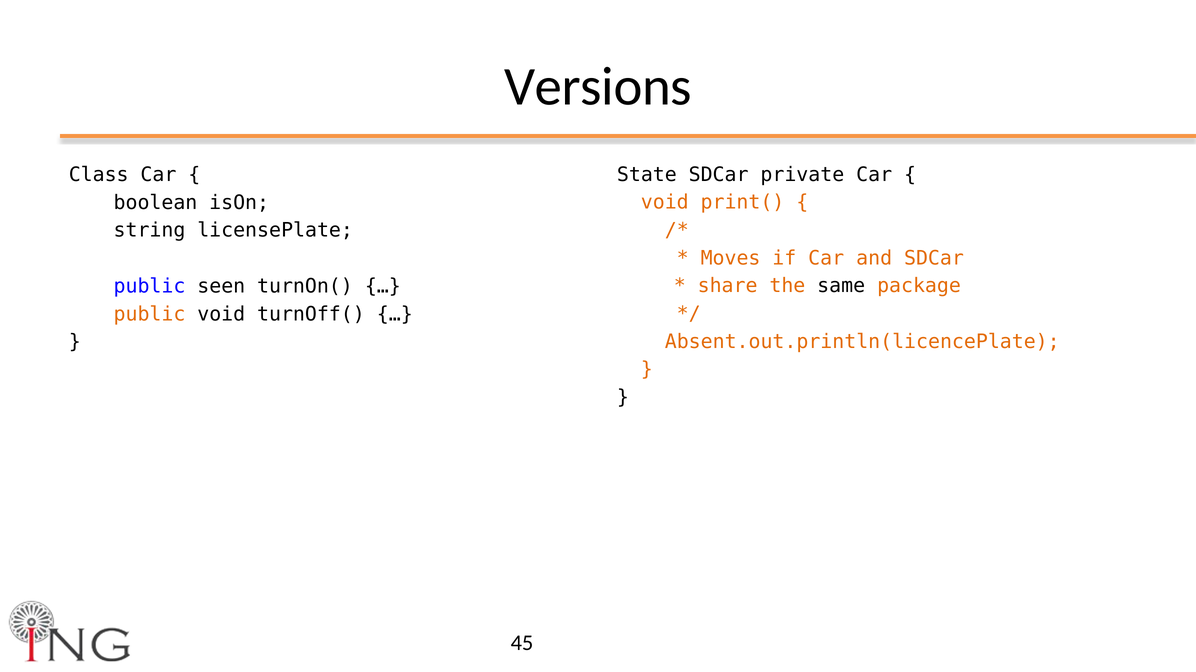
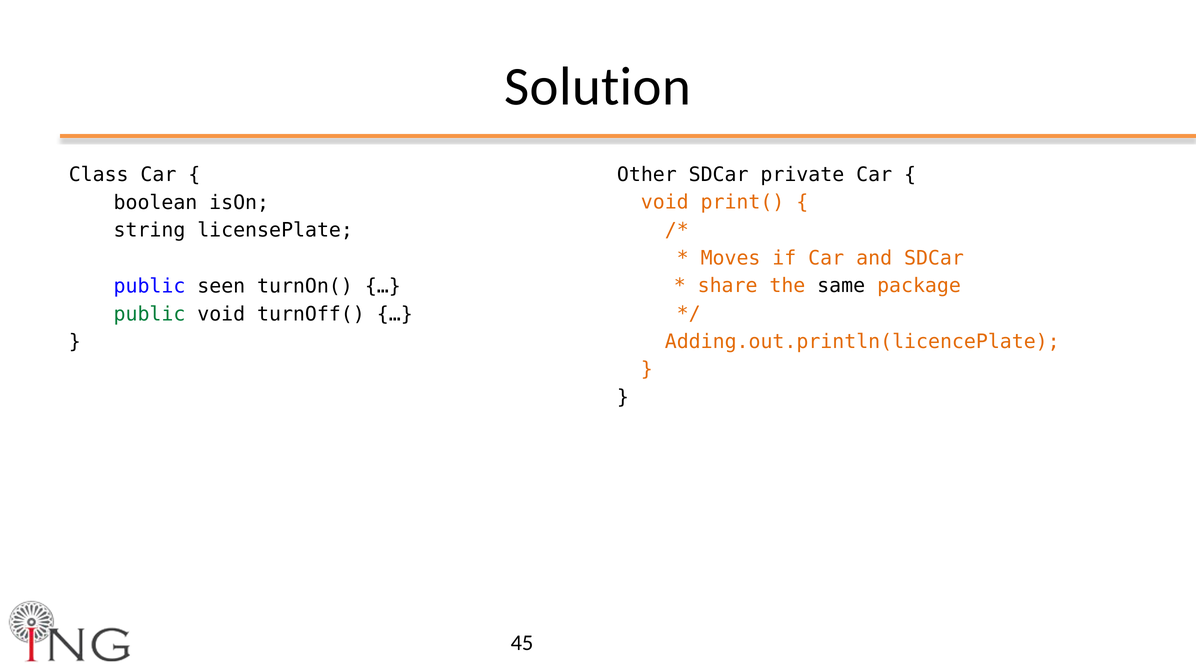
Versions: Versions -> Solution (598, 87)
State: State -> Other (647, 175)
public colour: orange -> green (150, 314)
Absent.out.println(licencePlate: Absent.out.println(licencePlate -> Adding.out.println(licencePlate (862, 342)
